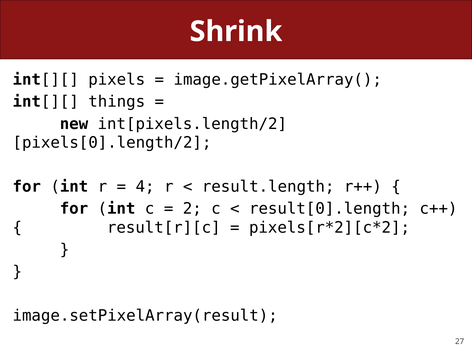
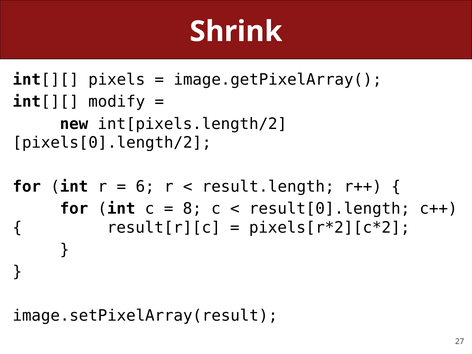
things: things -> modify (117, 102)
4: 4 -> 6 (145, 187)
2: 2 -> 8 (192, 209)
